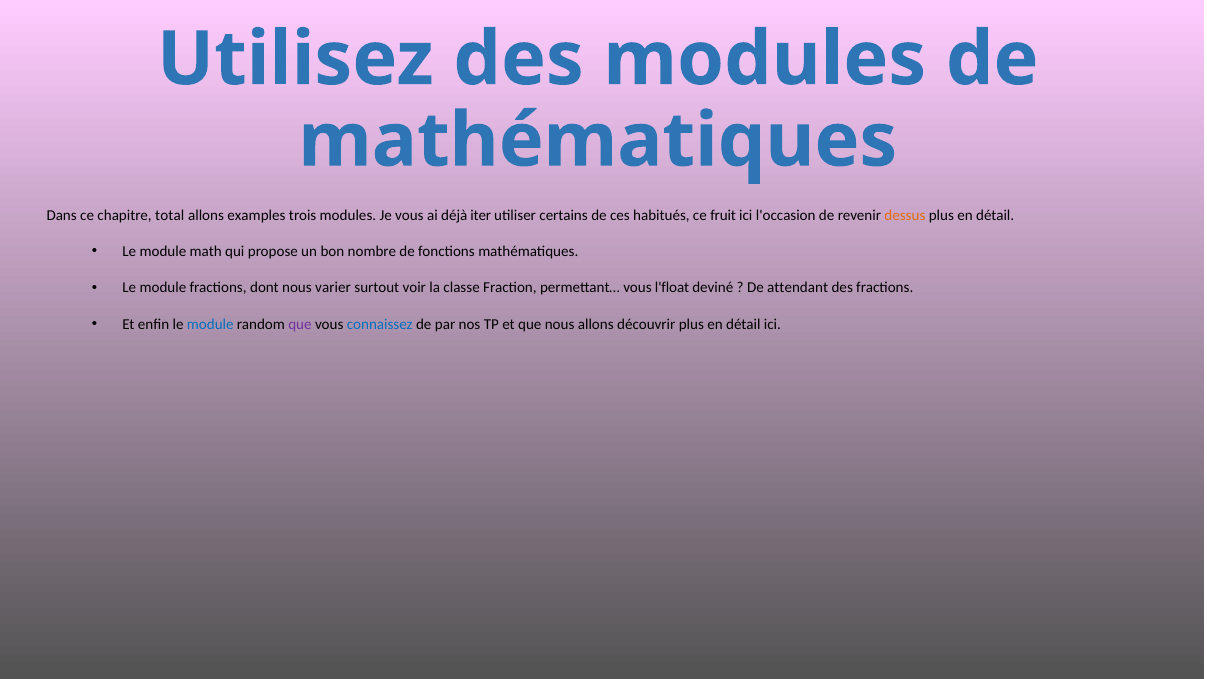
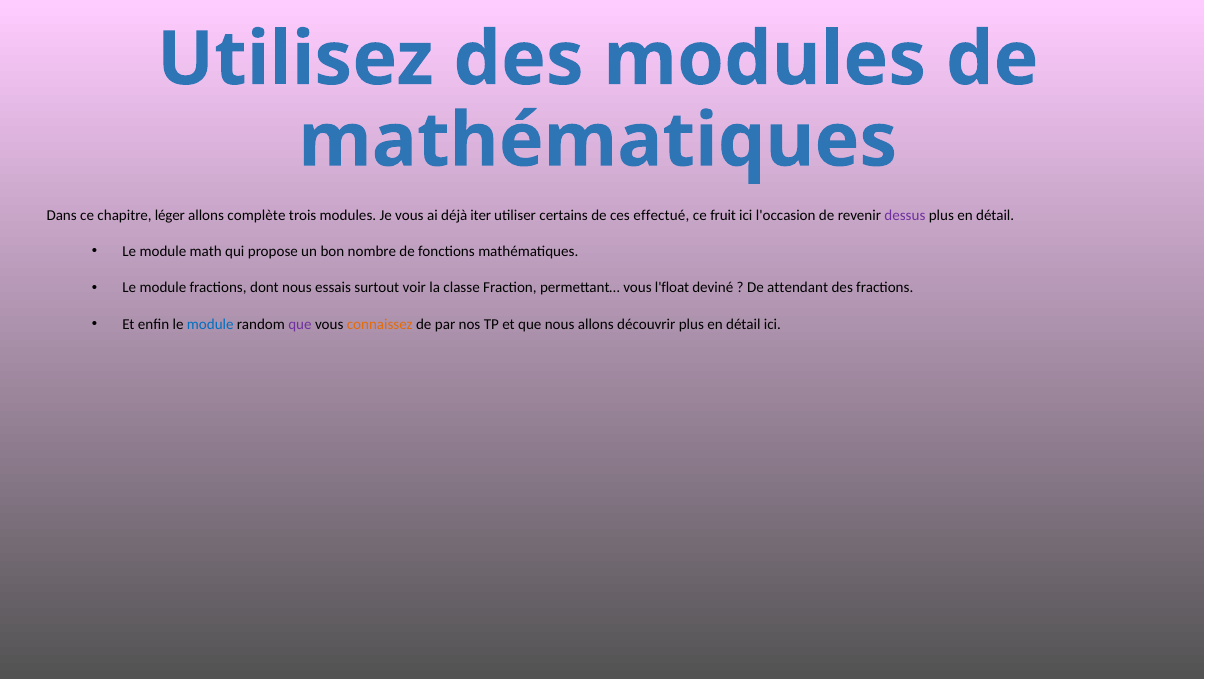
total: total -> léger (170, 215)
examples: examples -> complète (256, 215)
habitués: habitués -> effectué (661, 215)
dessus colour: orange -> purple (905, 215)
varier: varier -> essais (333, 288)
connaissez colour: blue -> orange (380, 324)
